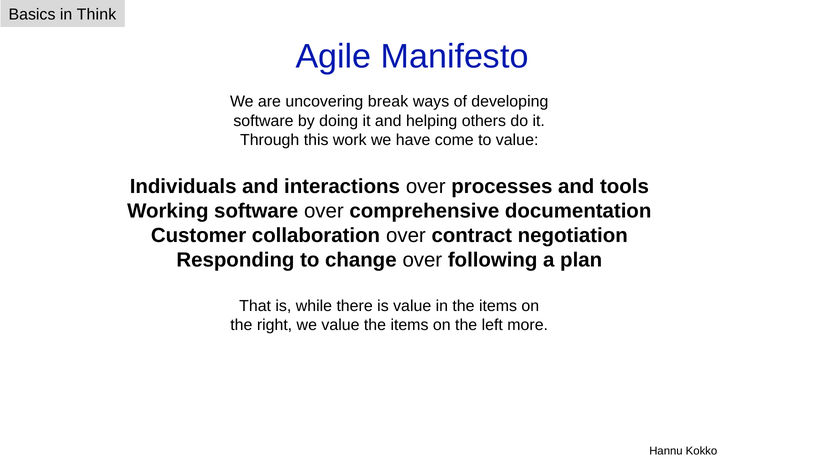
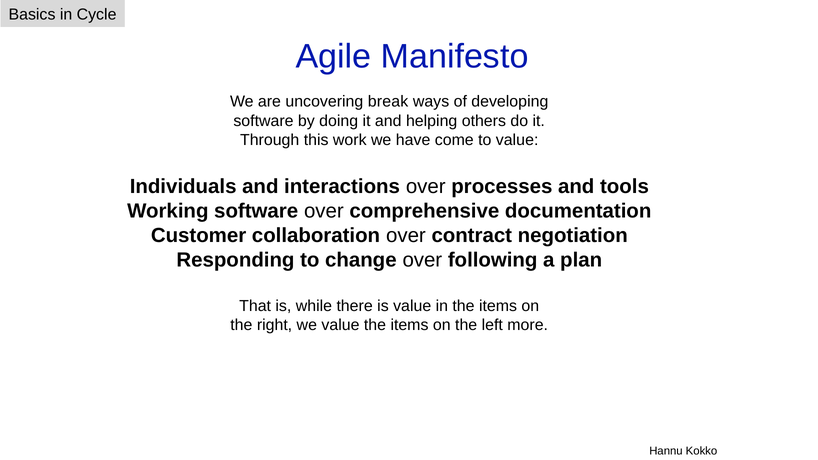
Think: Think -> Cycle (97, 14)
